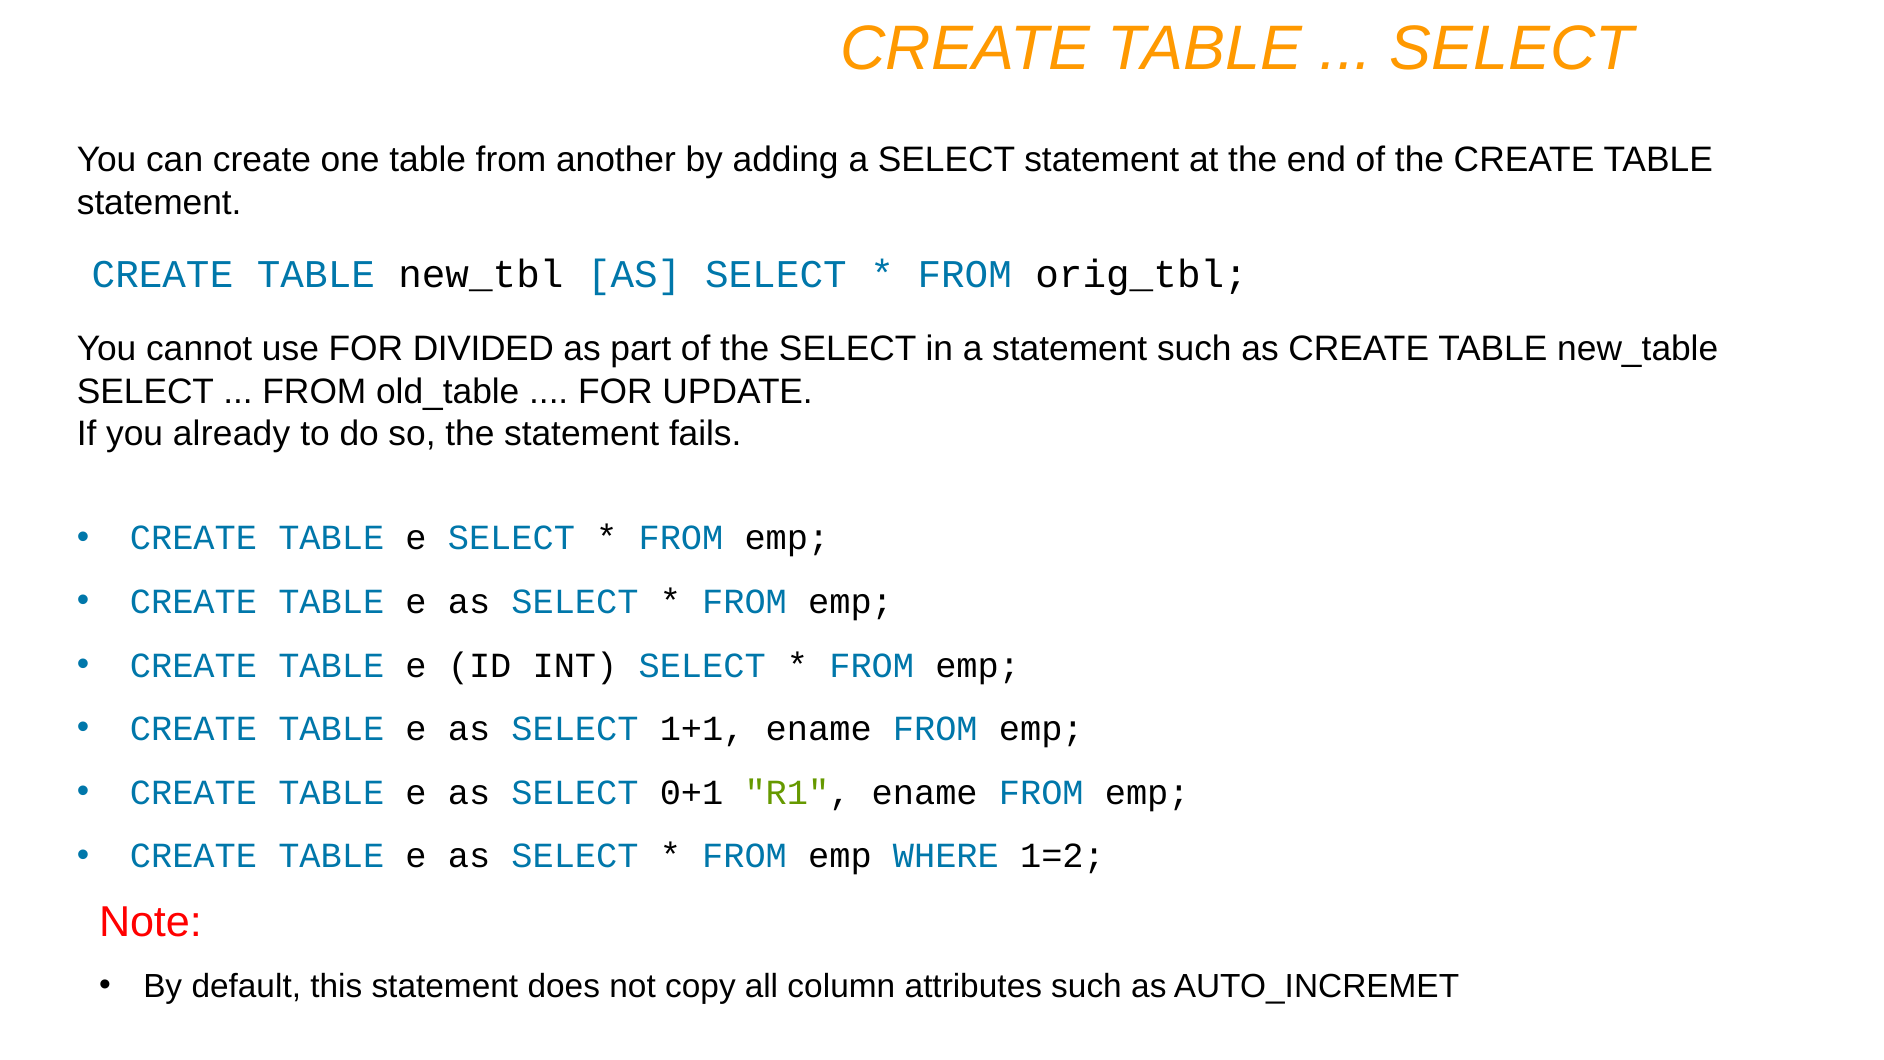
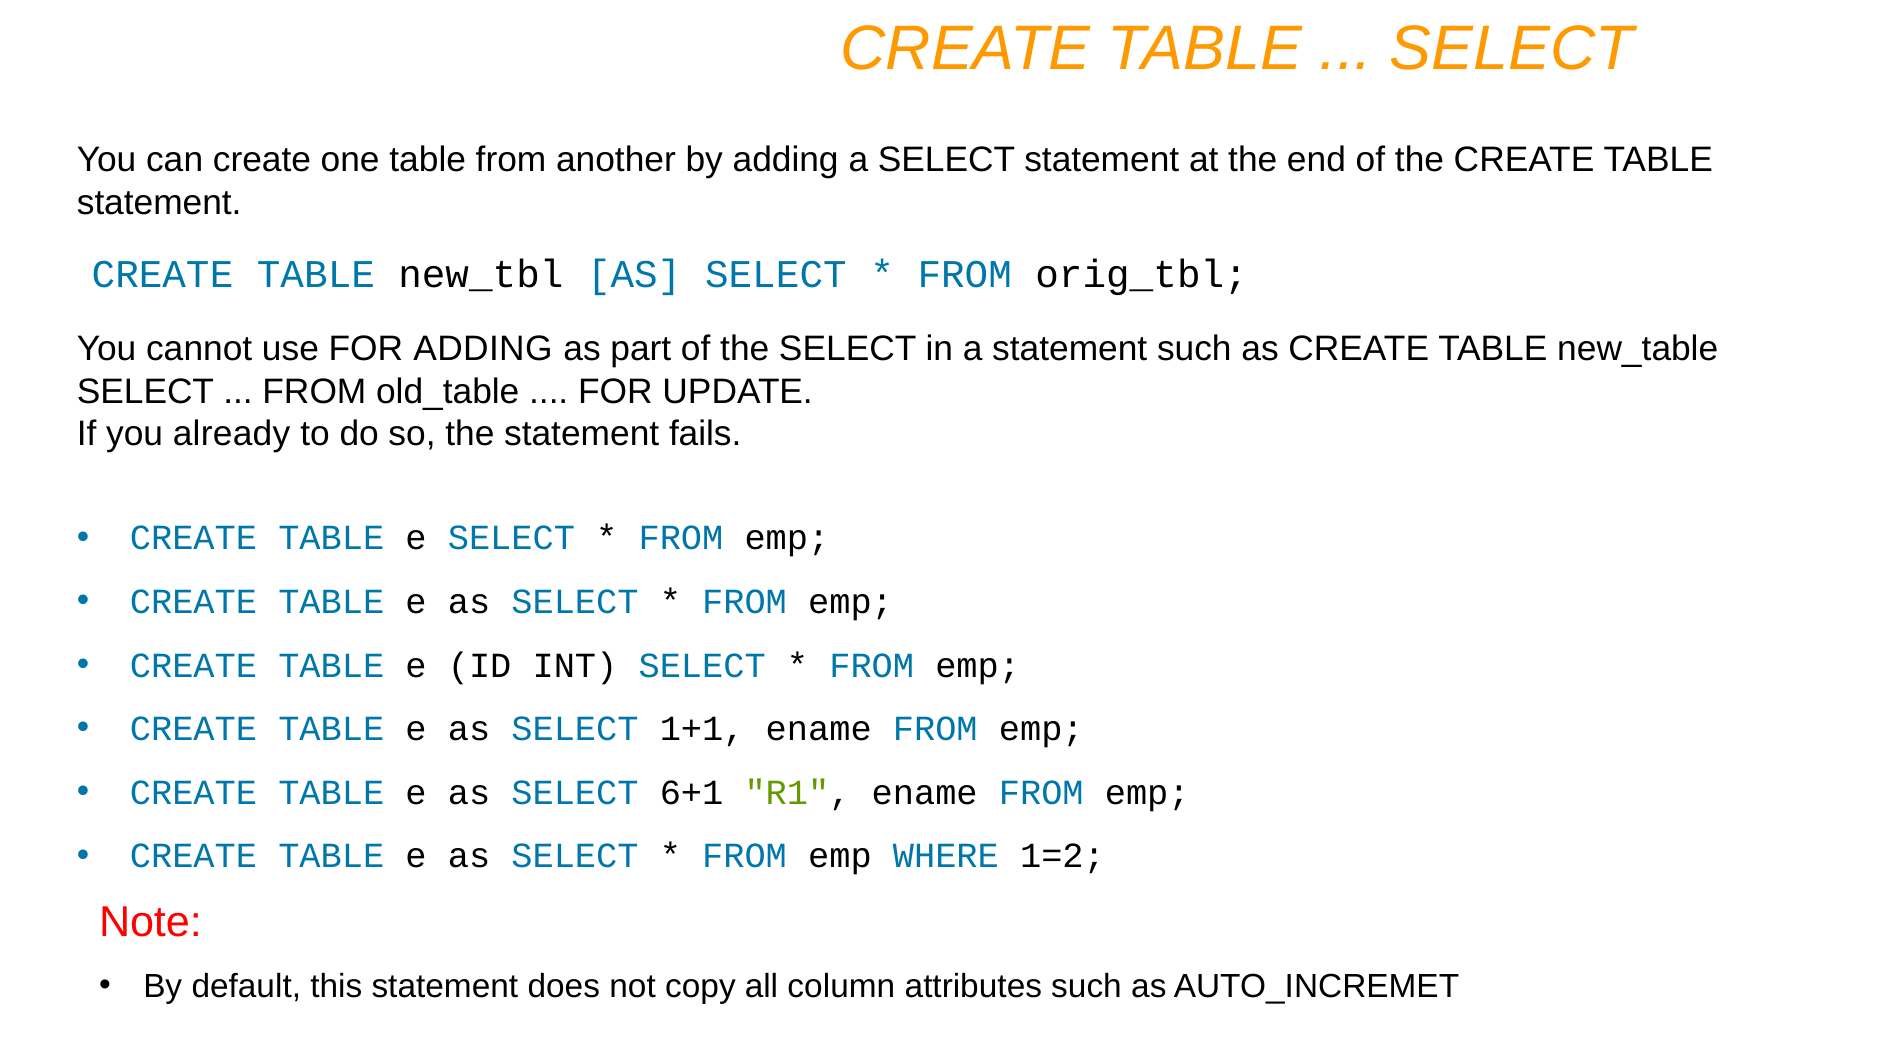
FOR DIVIDED: DIVIDED -> ADDING (483, 349)
0+1: 0+1 -> 6+1 (692, 793)
